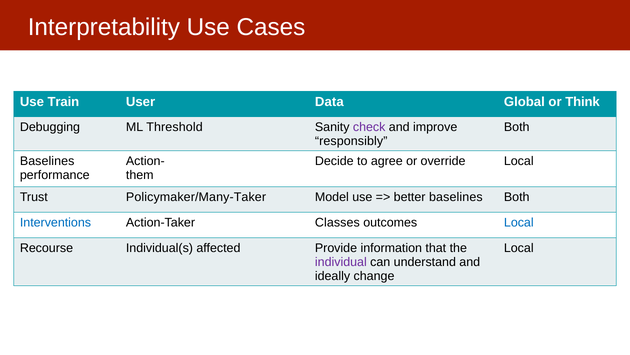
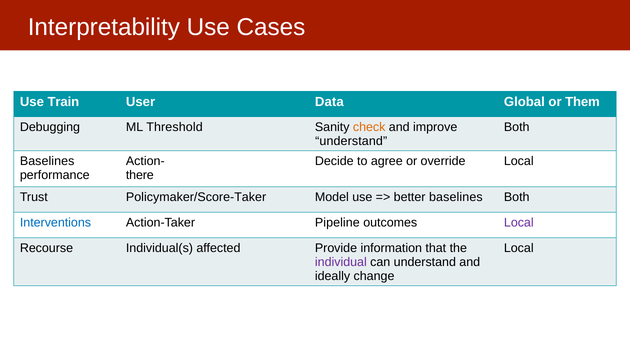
Think: Think -> Them (582, 102)
check colour: purple -> orange (369, 127)
responsibly: responsibly -> understand (351, 141)
them: them -> there (140, 175)
Policymaker/Many-Taker: Policymaker/Many-Taker -> Policymaker/Score-Taker (196, 197)
Classes: Classes -> Pipeline (337, 222)
Local colour: blue -> purple (519, 222)
